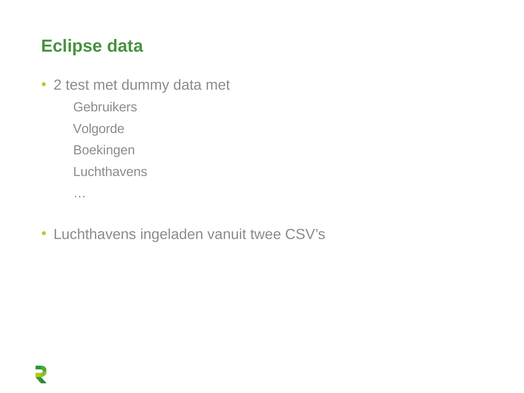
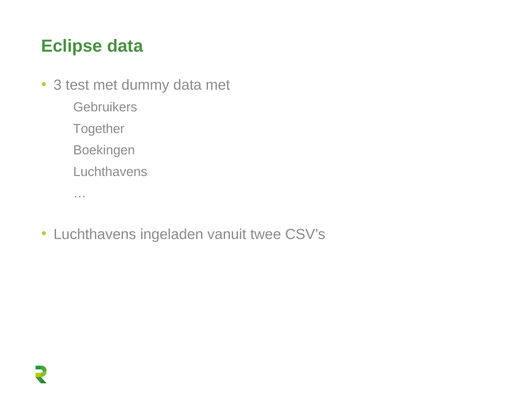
2: 2 -> 3 (58, 85)
Volgorde: Volgorde -> Together (99, 129)
